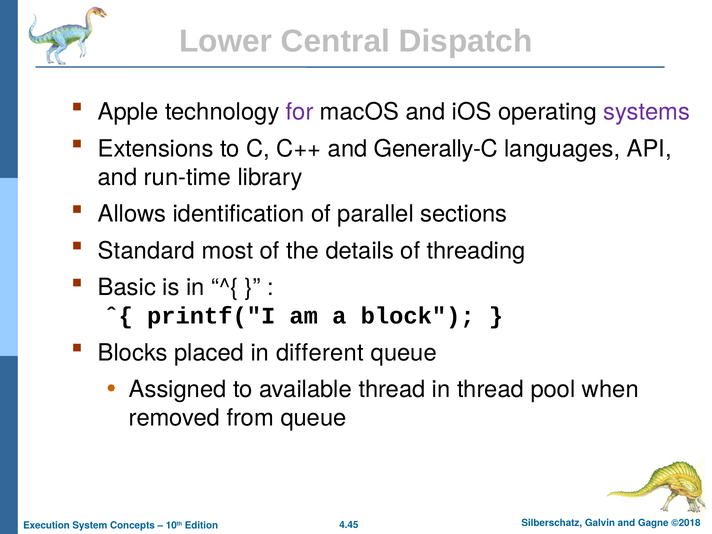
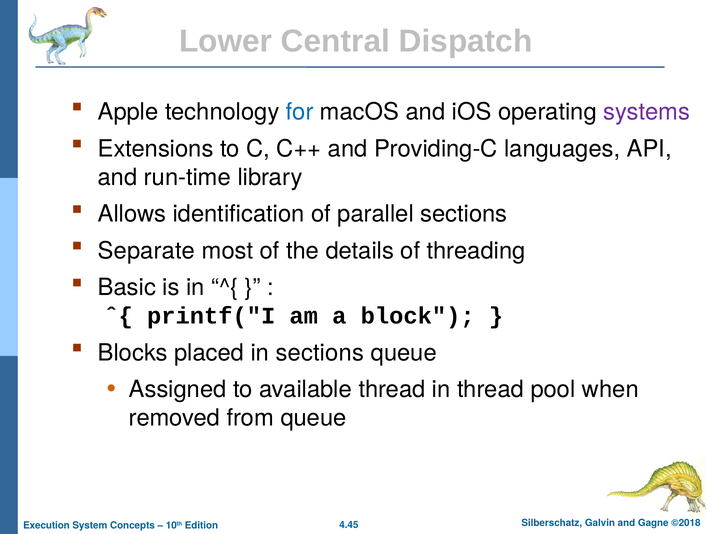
for colour: purple -> blue (300, 112)
Generally-C: Generally-C -> Providing-C (436, 149)
Standard: Standard -> Separate (146, 251)
in different: different -> sections (320, 353)
